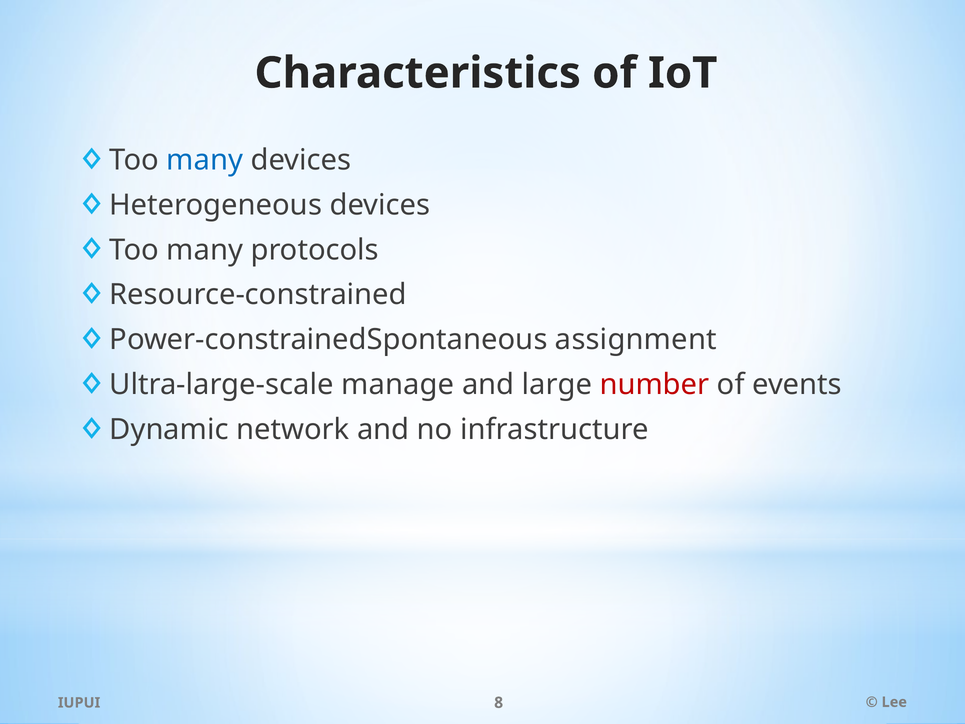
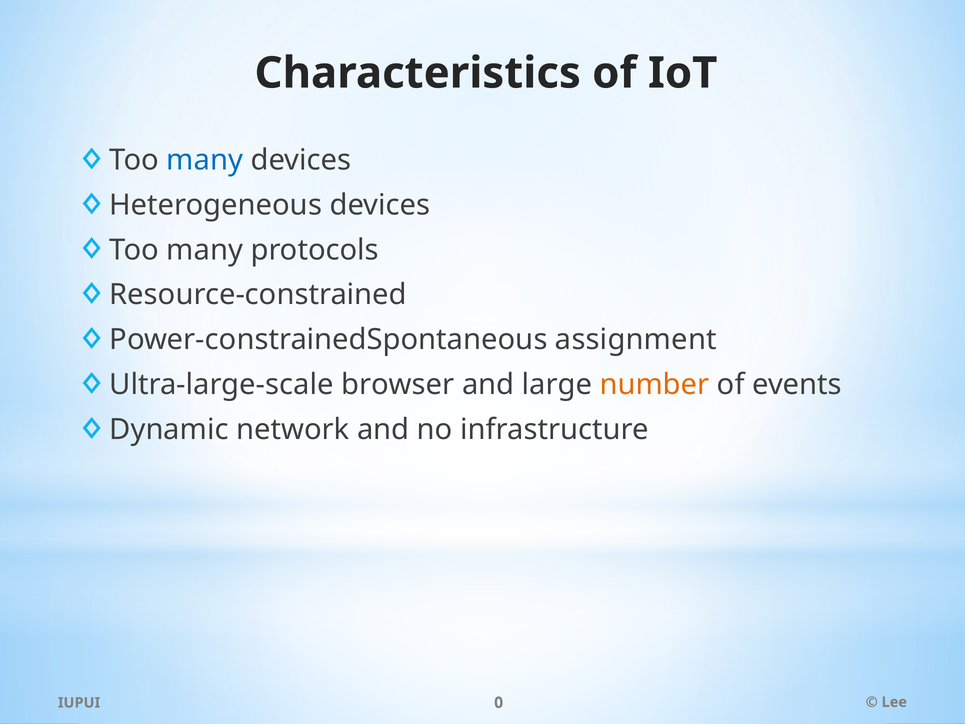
manage: manage -> browser (398, 384)
number colour: red -> orange (654, 384)
8: 8 -> 0 (499, 702)
